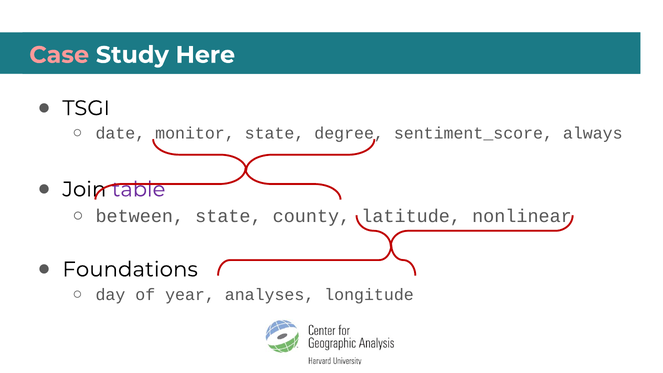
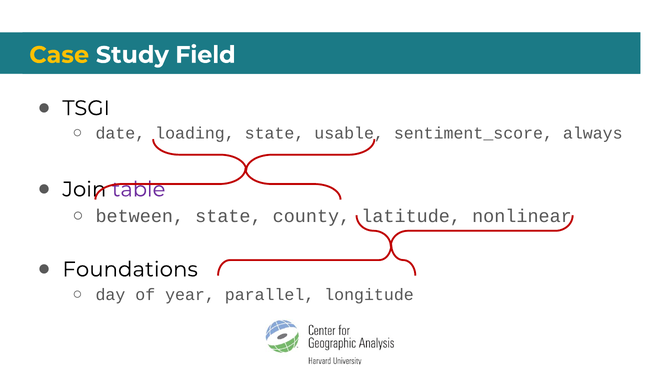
Case colour: pink -> yellow (59, 55)
Here: Here -> Field (205, 55)
monitor: monitor -> loading (195, 133)
degree: degree -> usable (349, 133)
analyses: analyses -> parallel (270, 295)
